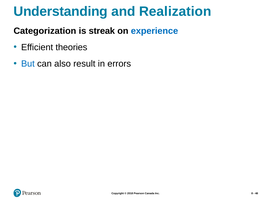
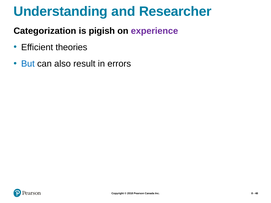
Realization: Realization -> Researcher (175, 11)
streak: streak -> pigish (102, 31)
experience colour: blue -> purple (154, 31)
